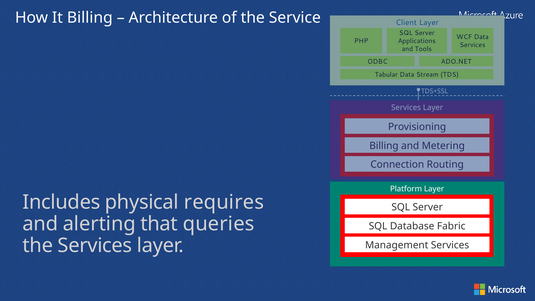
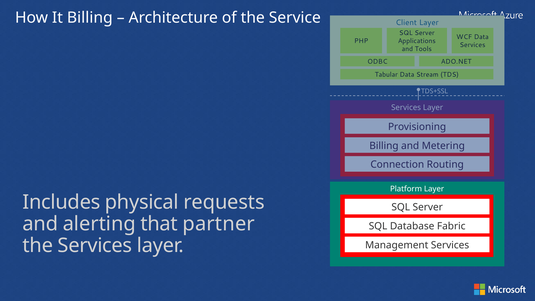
requires: requires -> requests (224, 202)
queries: queries -> partner (219, 224)
